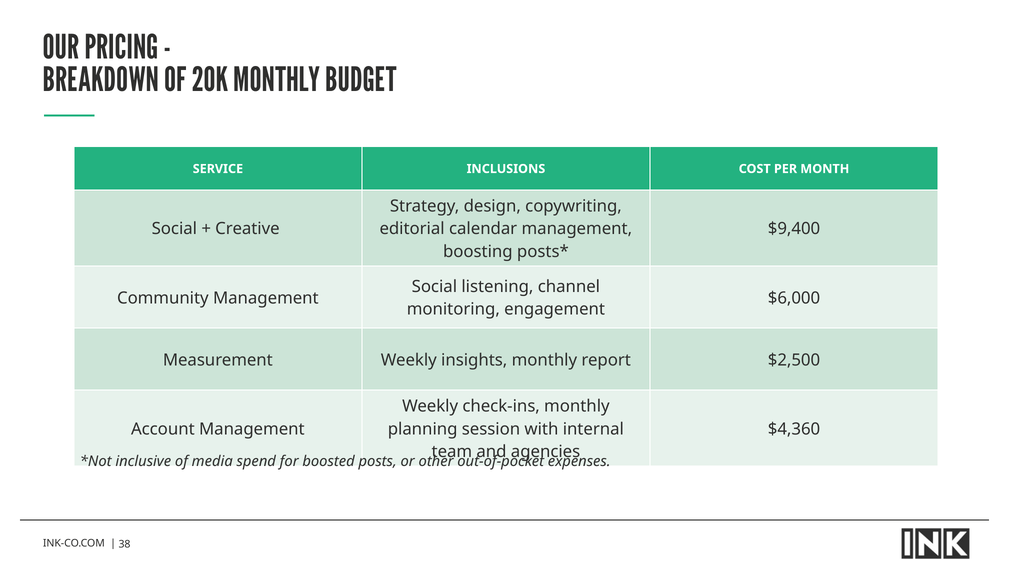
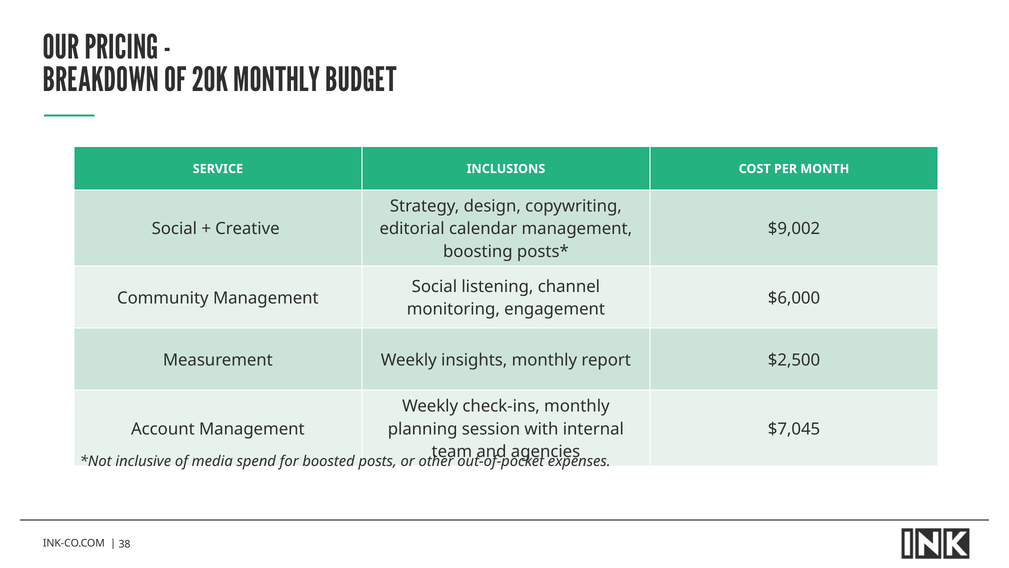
$9,400: $9,400 -> $9,002 (794, 229)
$4,360: $4,360 -> $7,045 (794, 429)
